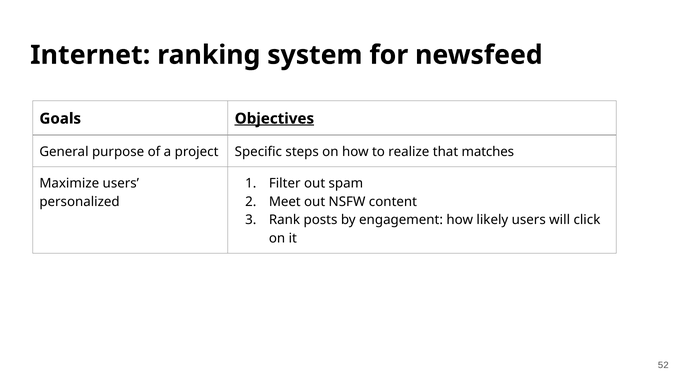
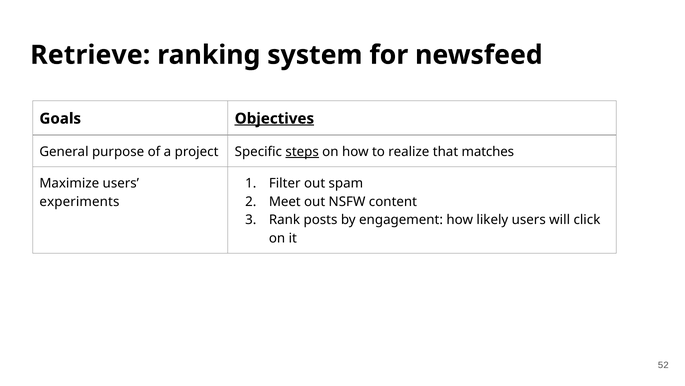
Internet: Internet -> Retrieve (90, 55)
steps underline: none -> present (302, 151)
personalized: personalized -> experiments (79, 201)
